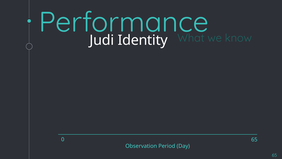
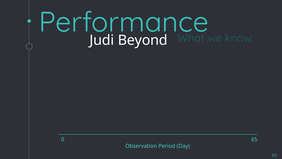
Identity: Identity -> Beyond (143, 40)
